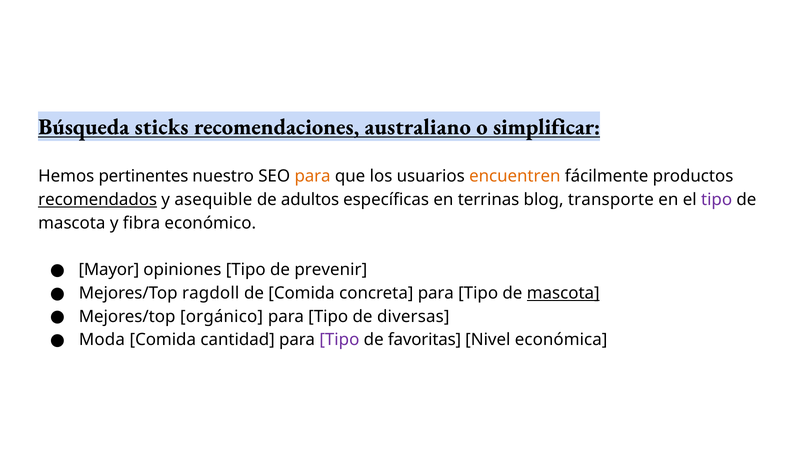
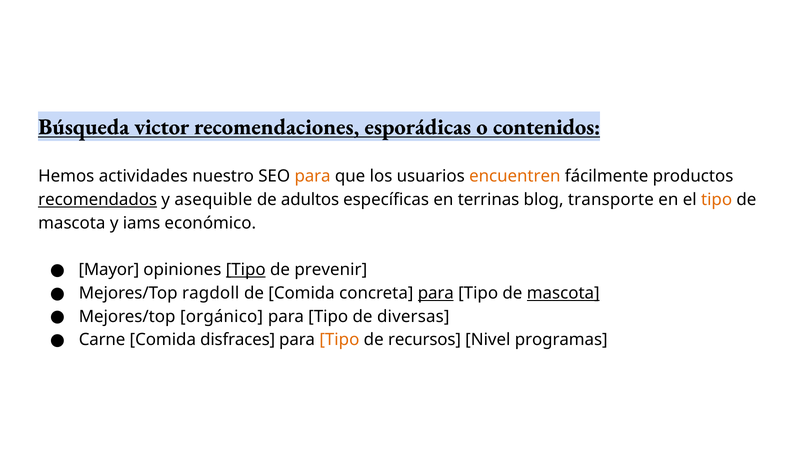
sticks: sticks -> victor (162, 127)
australiano: australiano -> esporádicas (418, 127)
simplificar: simplificar -> contenidos (547, 127)
pertinentes: pertinentes -> actividades (143, 176)
tipo colour: purple -> orange (717, 200)
fibra: fibra -> iams (142, 223)
Tipo underline: none -> present (246, 270)
para underline: none -> present (436, 293)
Moda: Moda -> Carne (102, 340)
cantidad: cantidad -> disfraces (238, 340)
Tipo colour: purple -> orange (339, 340)
favoritas: favoritas -> recursos (425, 340)
económica: económica -> programas (561, 340)
